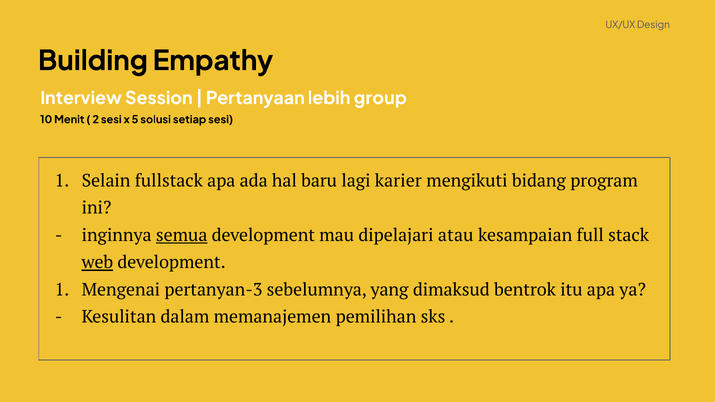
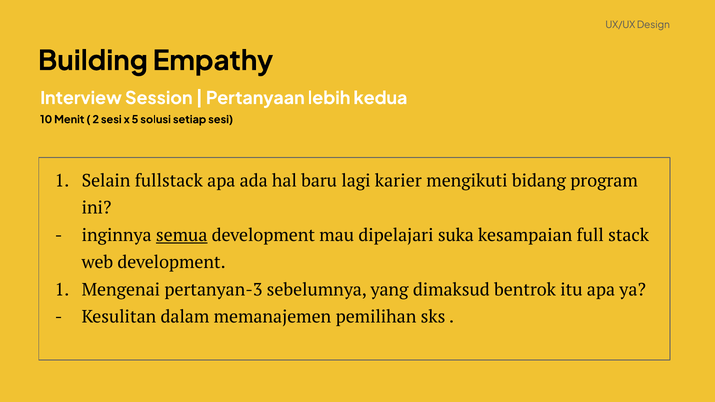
group: group -> kedua (380, 98)
atau: atau -> suka (456, 235)
web underline: present -> none (97, 263)
